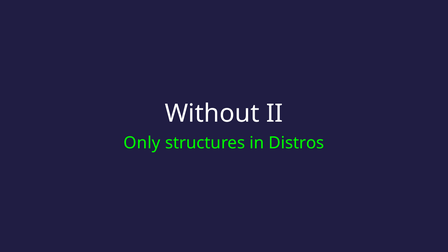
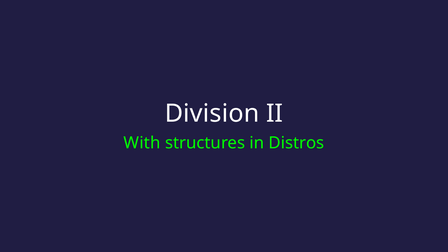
Without: Without -> Division (212, 114)
Only: Only -> With (142, 143)
